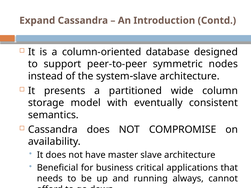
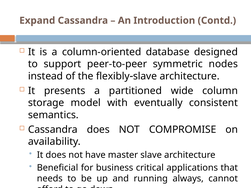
system: system -> flexibly (113, 76)
